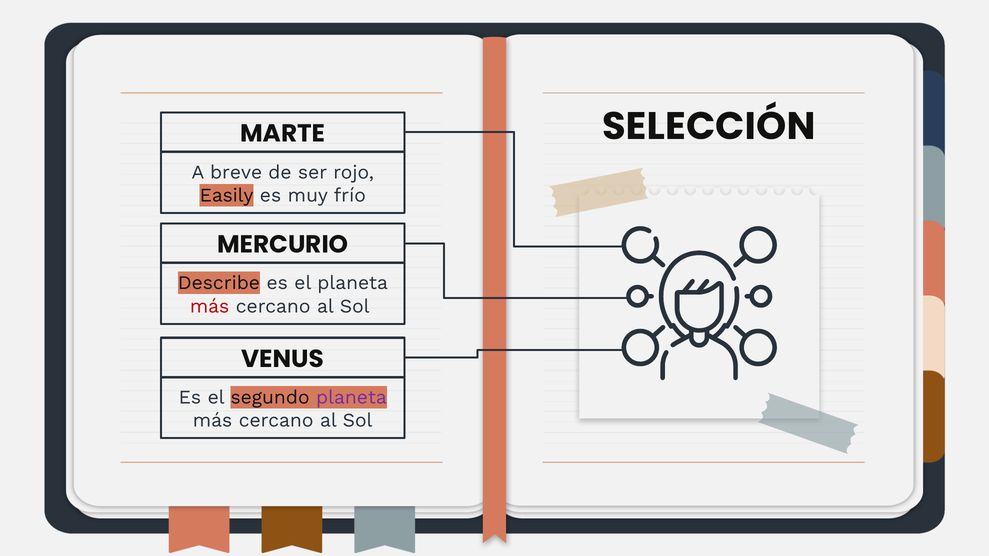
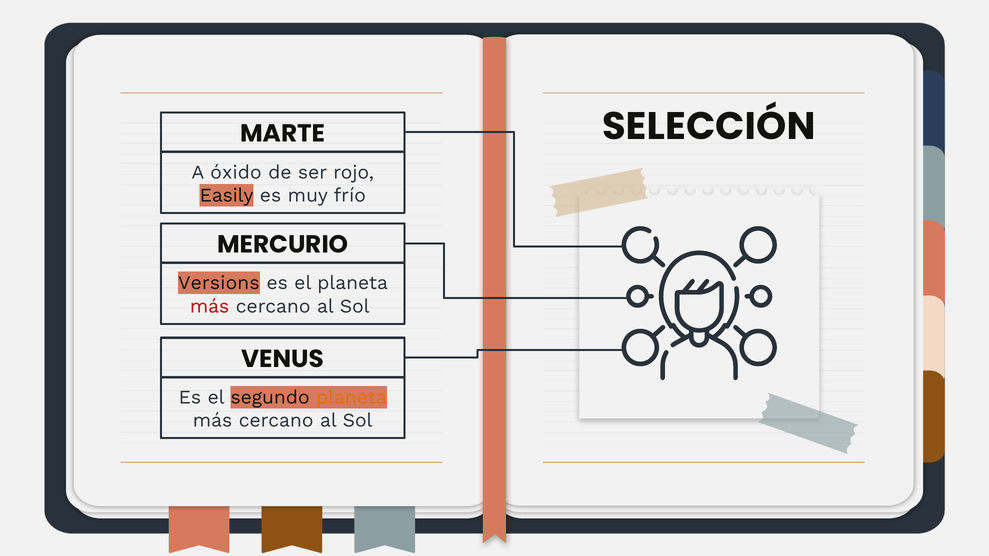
breve: breve -> óxido (236, 172)
Describe: Describe -> Versions (219, 283)
planeta colour: purple -> orange (351, 398)
